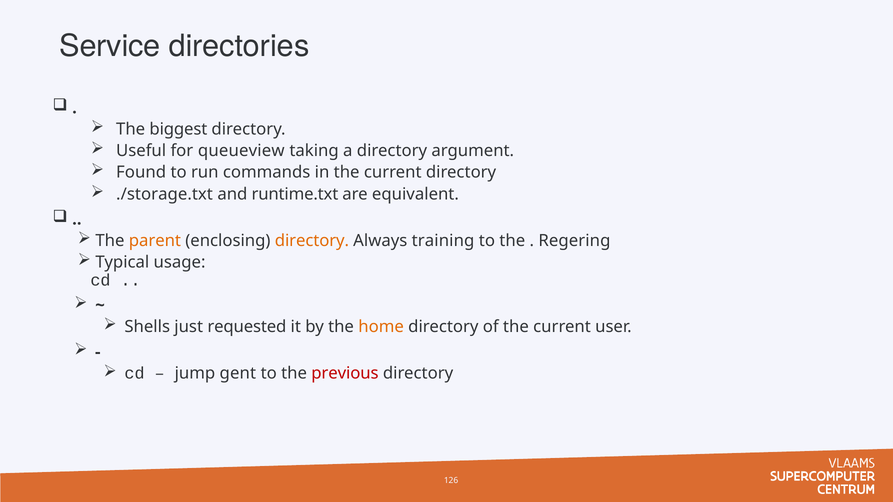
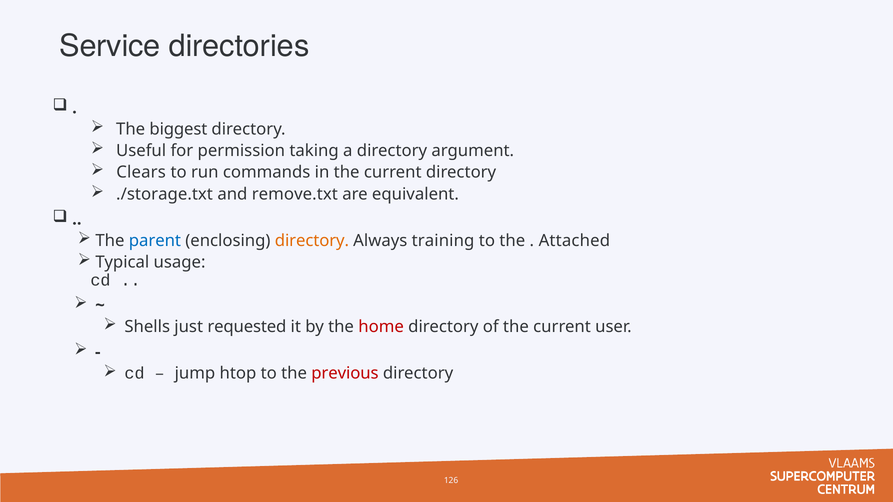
queueview: queueview -> permission (241, 151)
Found: Found -> Clears (141, 173)
runtime.txt: runtime.txt -> remove.txt (295, 194)
parent colour: orange -> blue (155, 241)
Regering: Regering -> Attached (574, 241)
home colour: orange -> red (381, 327)
gent: gent -> htop (238, 374)
